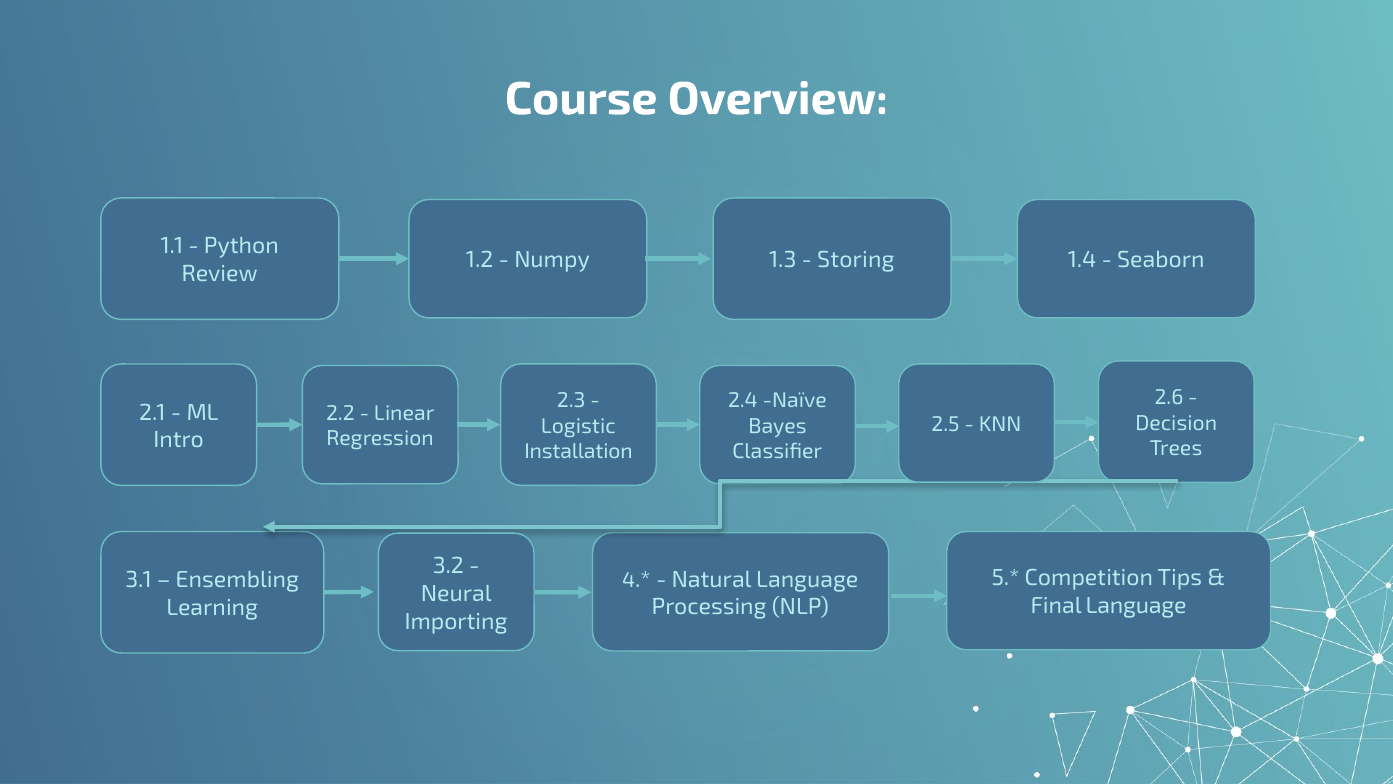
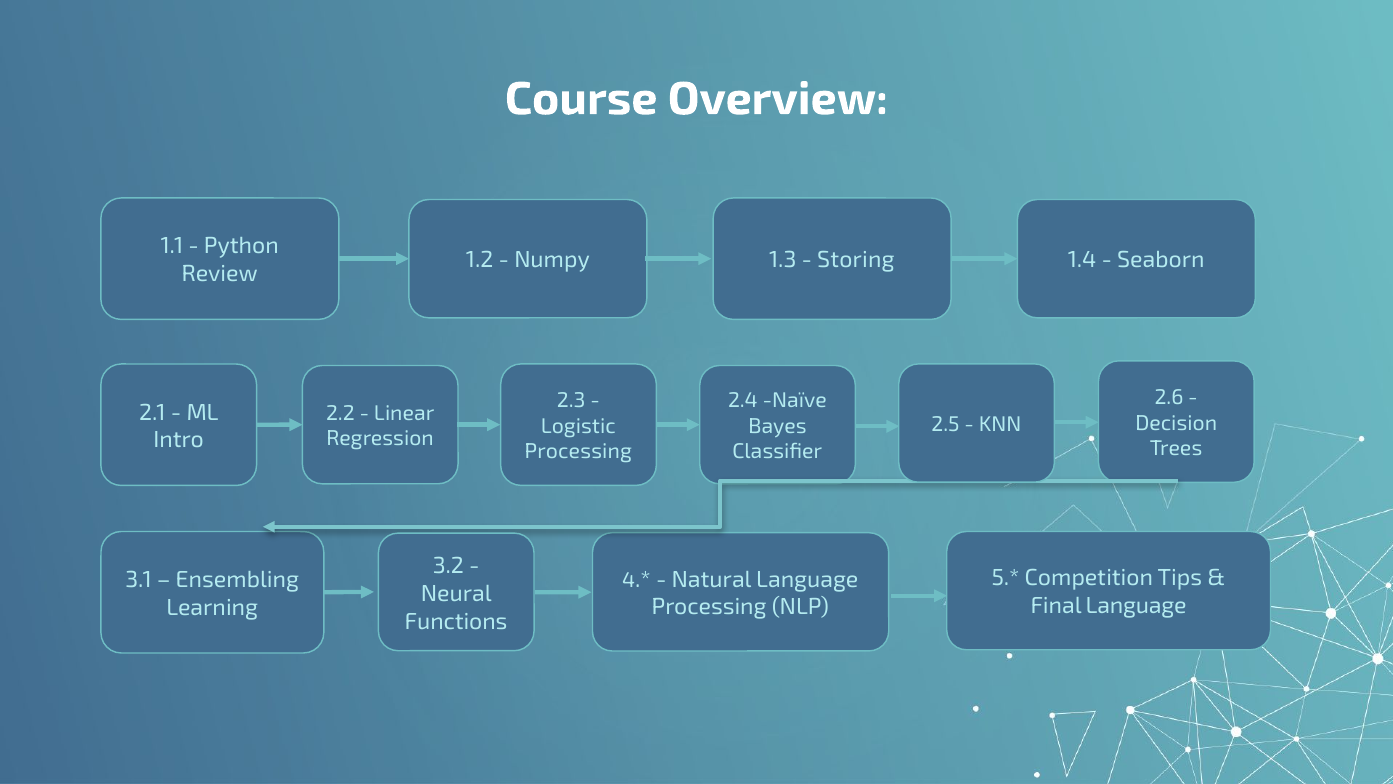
Installation: Installation -> Processing (578, 451)
Importing: Importing -> Functions (456, 621)
